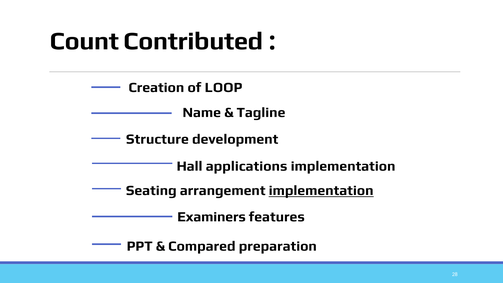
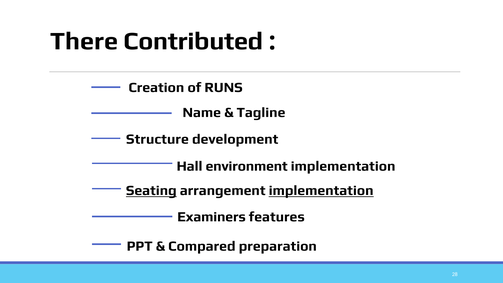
Count: Count -> There (84, 41)
LOOP: LOOP -> RUNS (224, 88)
applications: applications -> environment (247, 166)
Seating underline: none -> present (151, 191)
